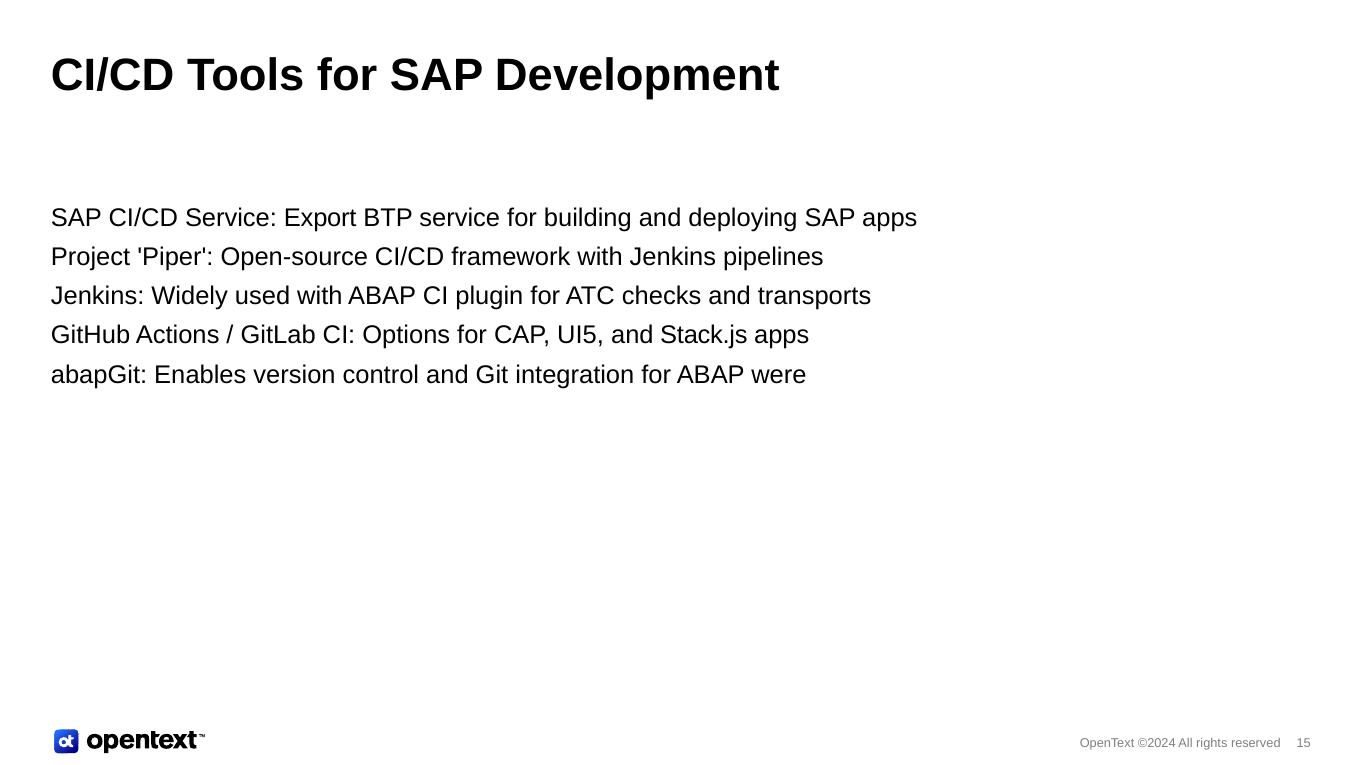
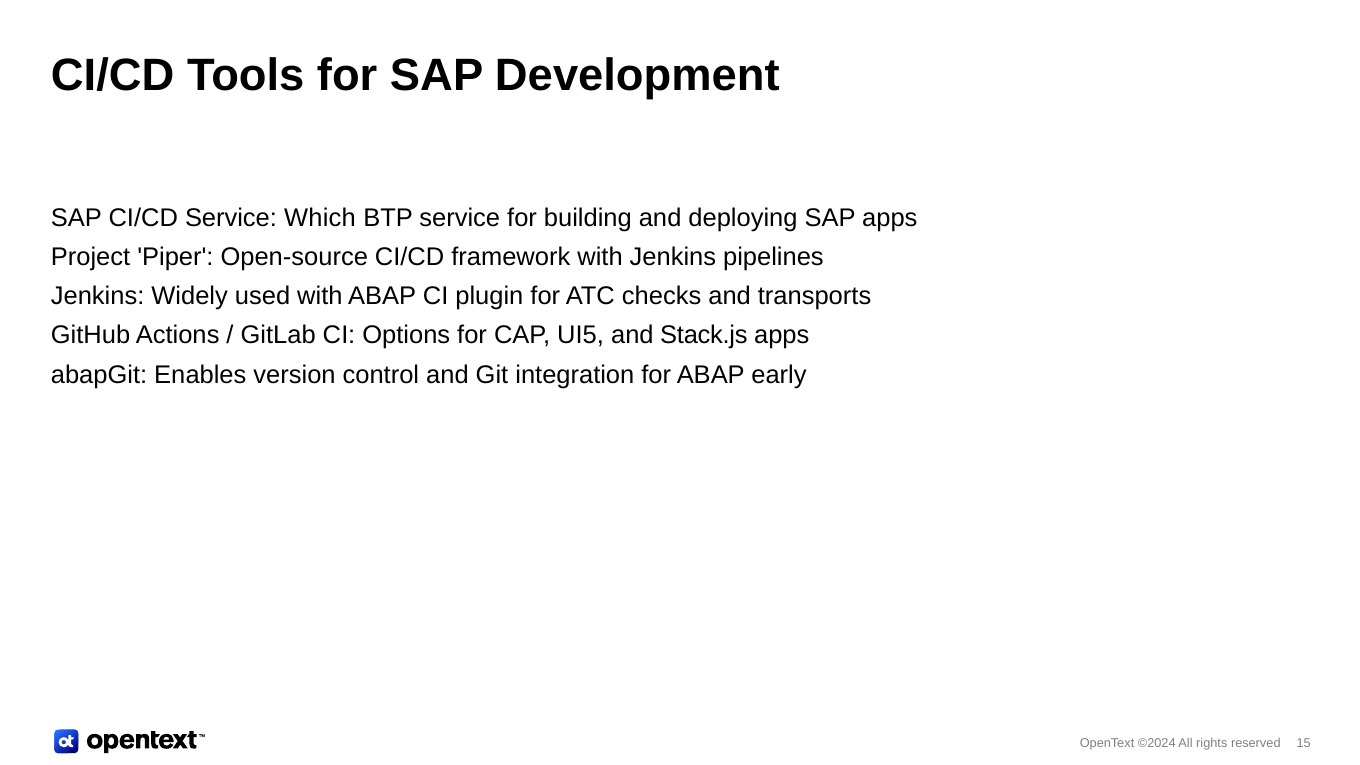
Export: Export -> Which (320, 218)
were: were -> early (779, 375)
